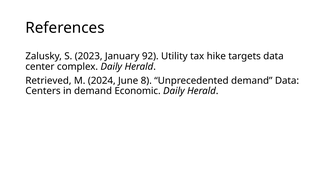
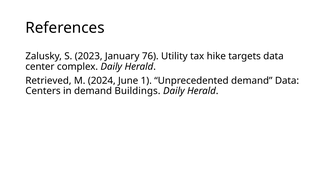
92: 92 -> 76 (150, 56)
8: 8 -> 1 (146, 81)
Economic: Economic -> Buildings (137, 91)
